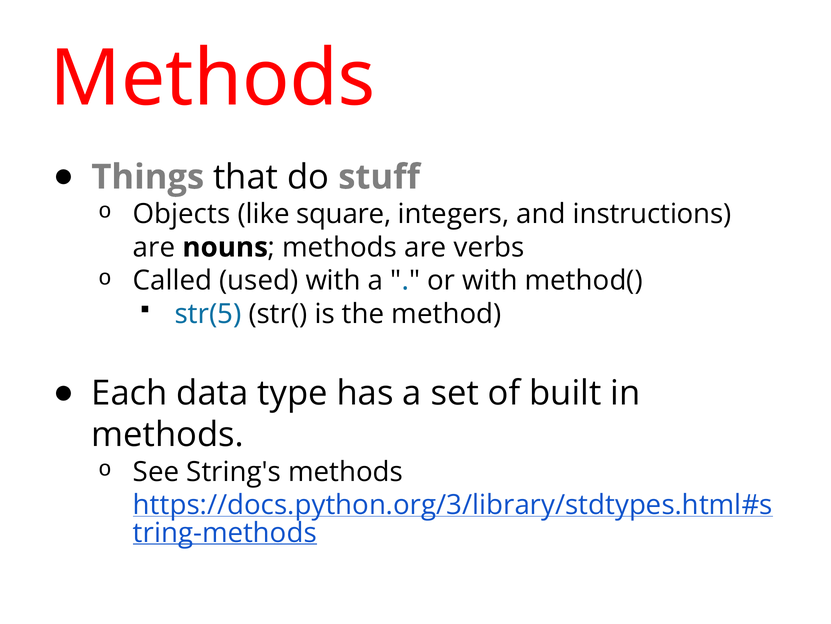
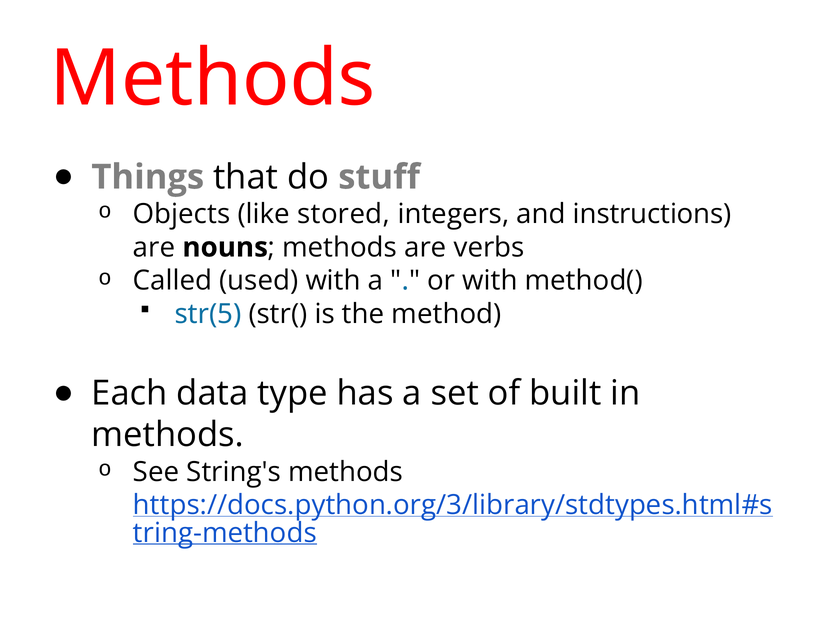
square: square -> stored (344, 214)
